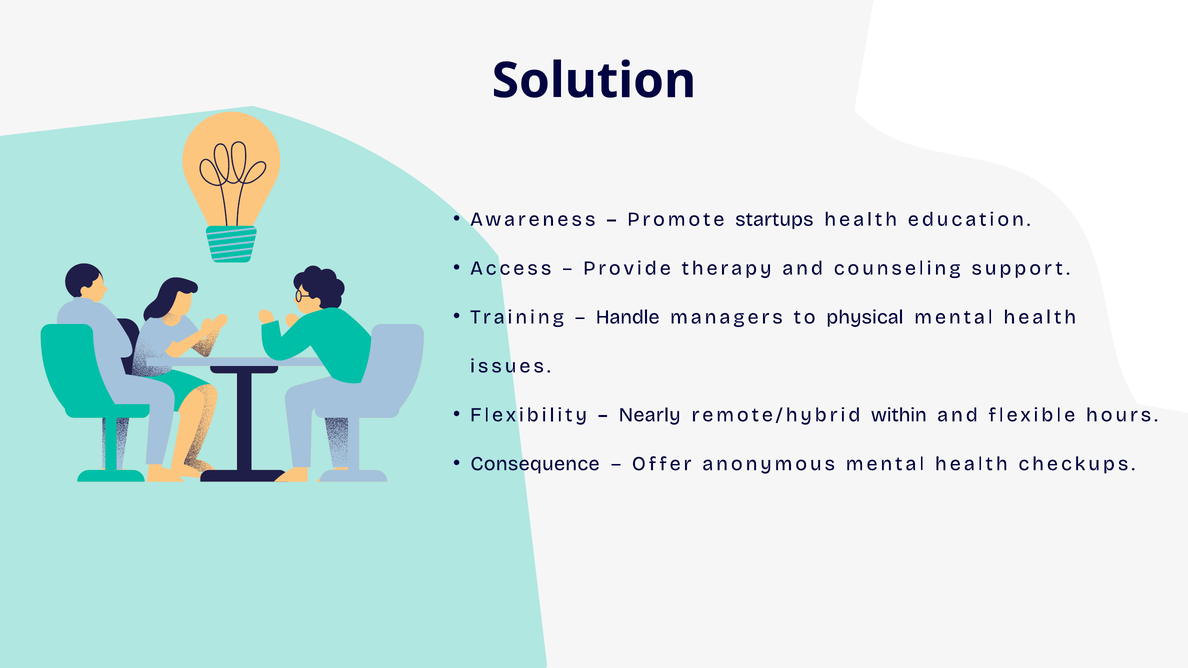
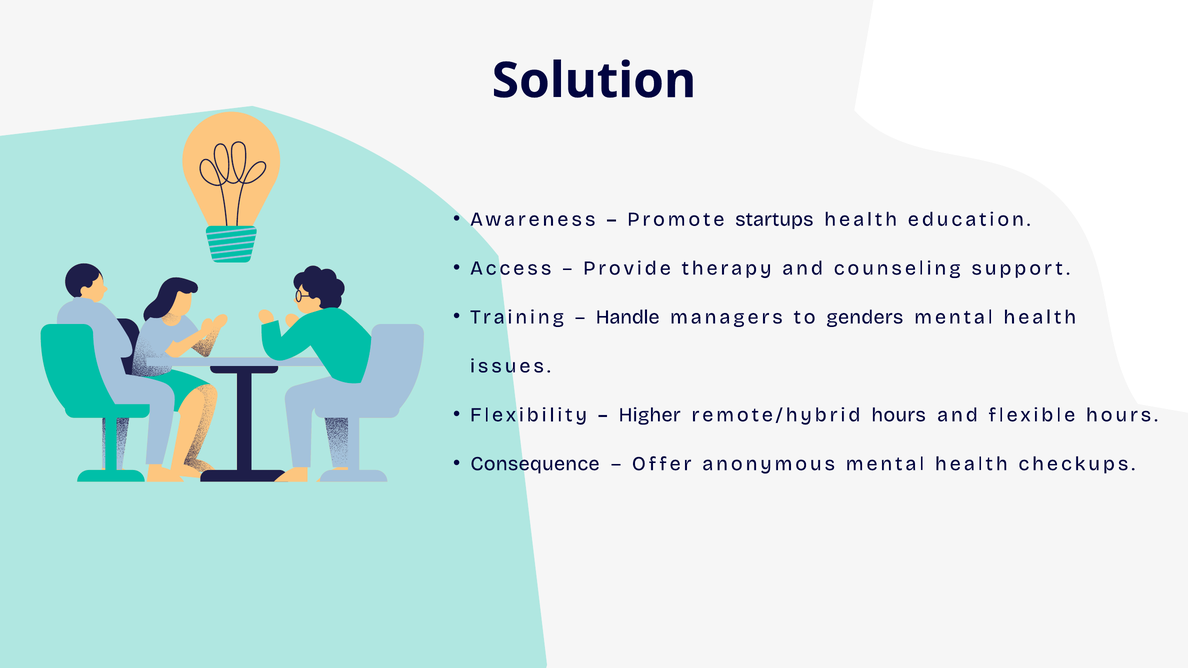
physical: physical -> genders (865, 317)
Nearly: Nearly -> Higher (650, 415)
remote/hybrid within: within -> hours (899, 415)
